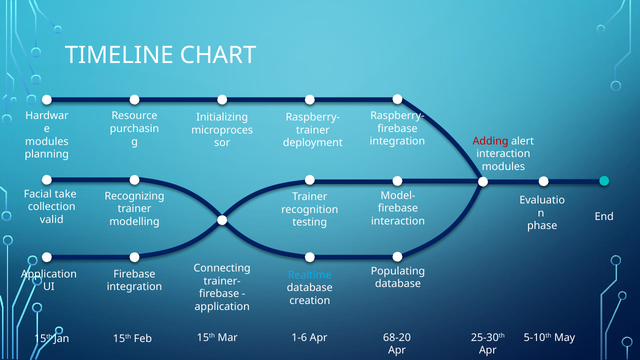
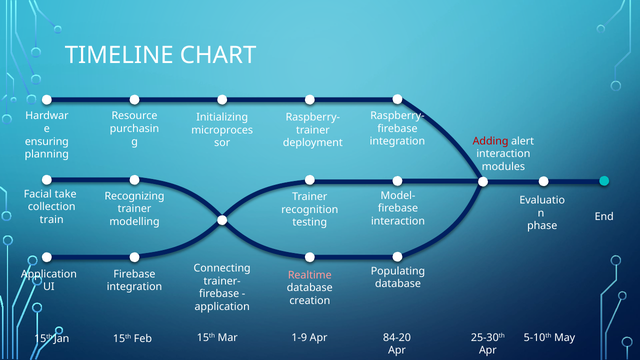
modules: modules -> ensuring (47, 142)
valid: valid -> train (52, 220)
Realtime colour: light blue -> pink (310, 275)
1-6: 1-6 -> 1-9 (299, 338)
68-20: 68-20 -> 84-20 (397, 337)
